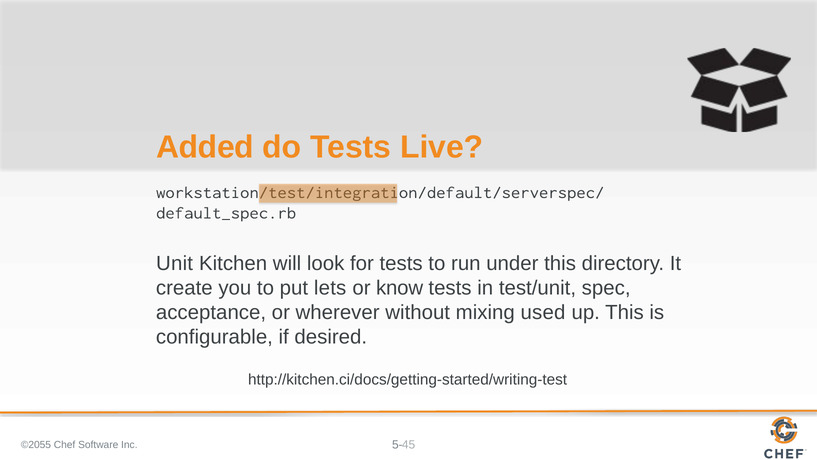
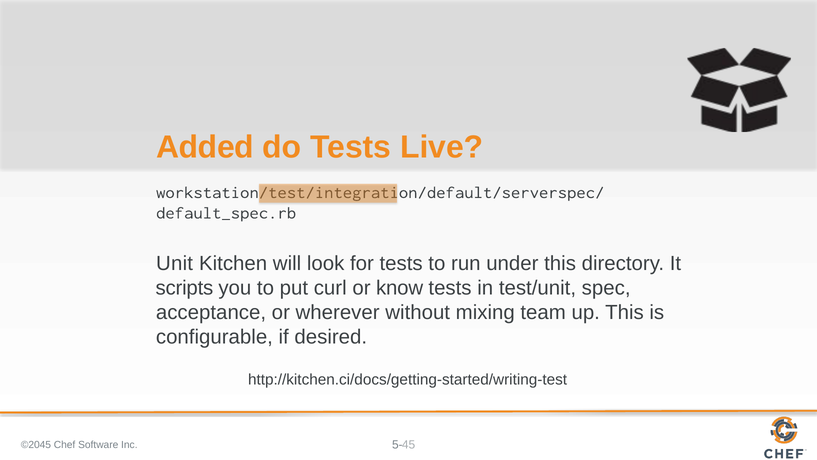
create: create -> scripts (184, 288)
lets: lets -> curl (330, 288)
used: used -> team (543, 312)
©2055: ©2055 -> ©2045 (36, 445)
